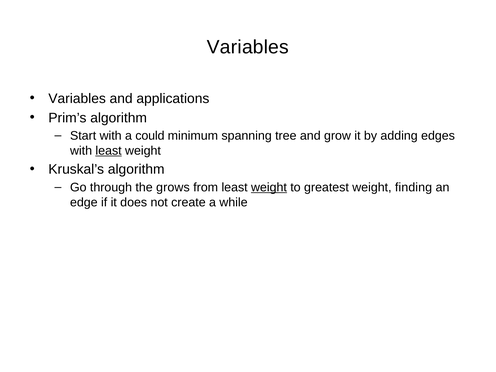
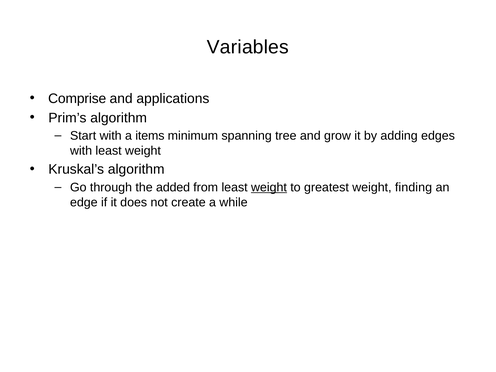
Variables: Variables -> Comprise (77, 99)
could: could -> items (150, 136)
least underline: present -> none (109, 151)
grows: grows -> added (173, 187)
